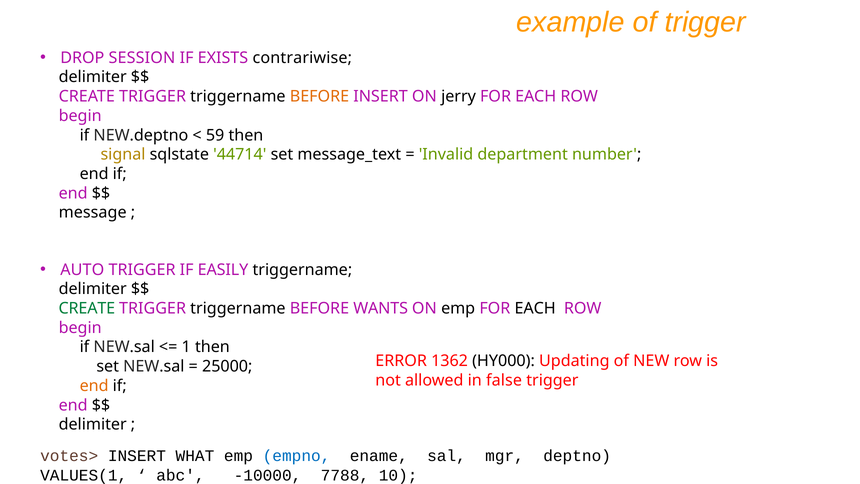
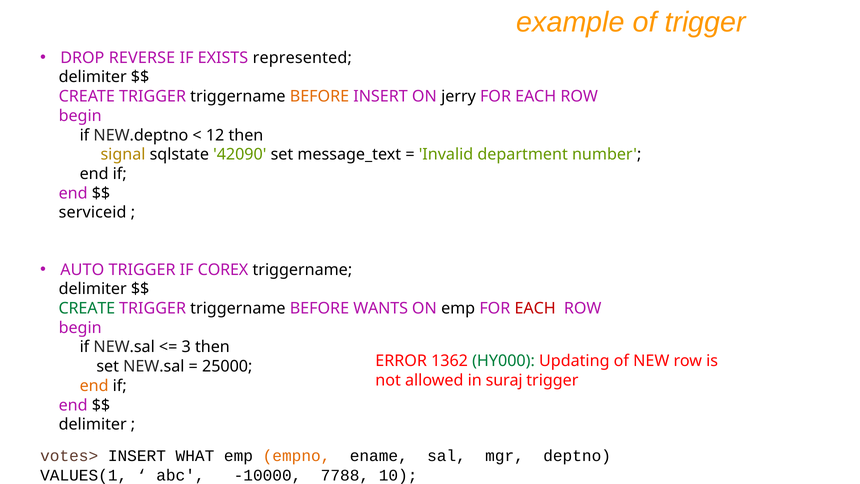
SESSION: SESSION -> REVERSE (142, 58)
contrariwise: contrariwise -> represented (302, 58)
59: 59 -> 12 (215, 135)
44714: 44714 -> 42090 (240, 154)
message: message -> serviceid (93, 213)
EASILY: EASILY -> COREX (223, 270)
EACH colour: black -> red (535, 308)
1: 1 -> 3 (186, 347)
HY000 colour: black -> green (504, 361)
false: false -> suraj (504, 380)
empno colour: blue -> orange (297, 456)
